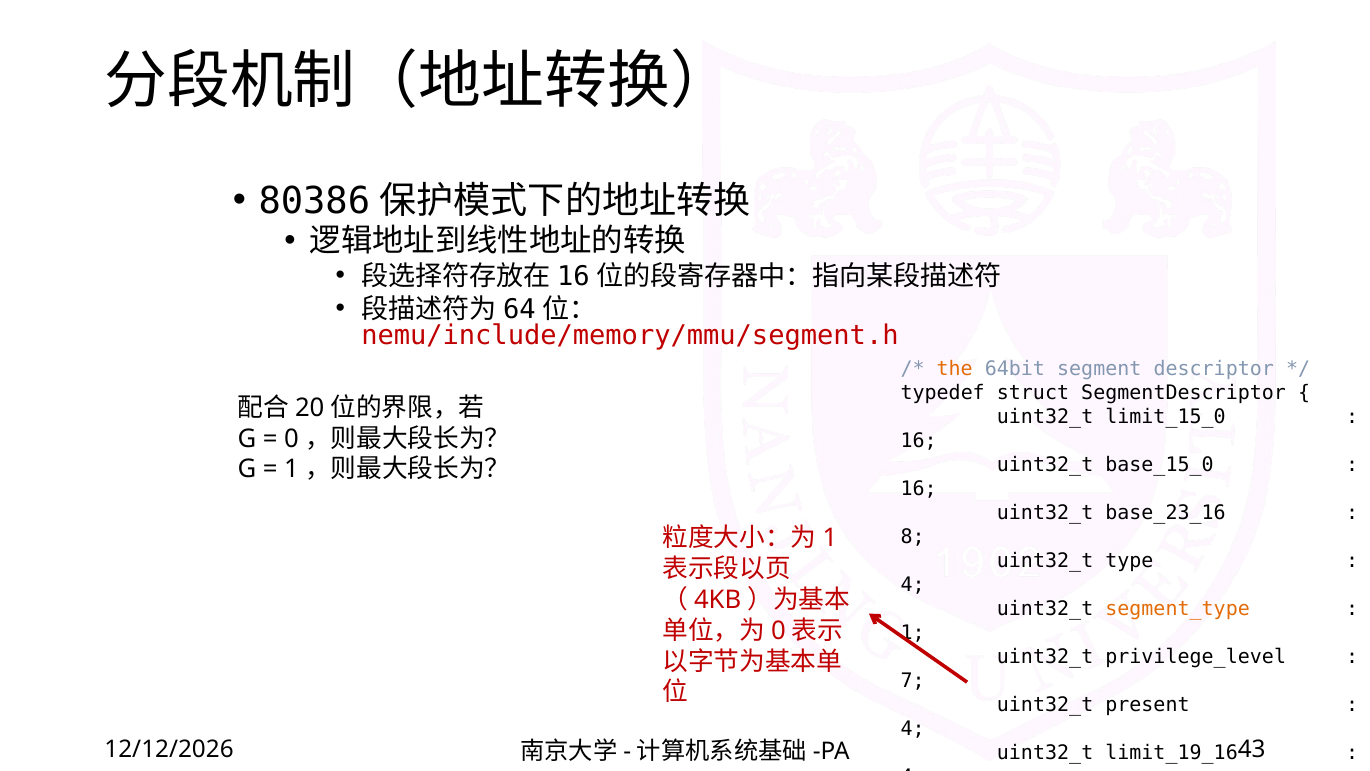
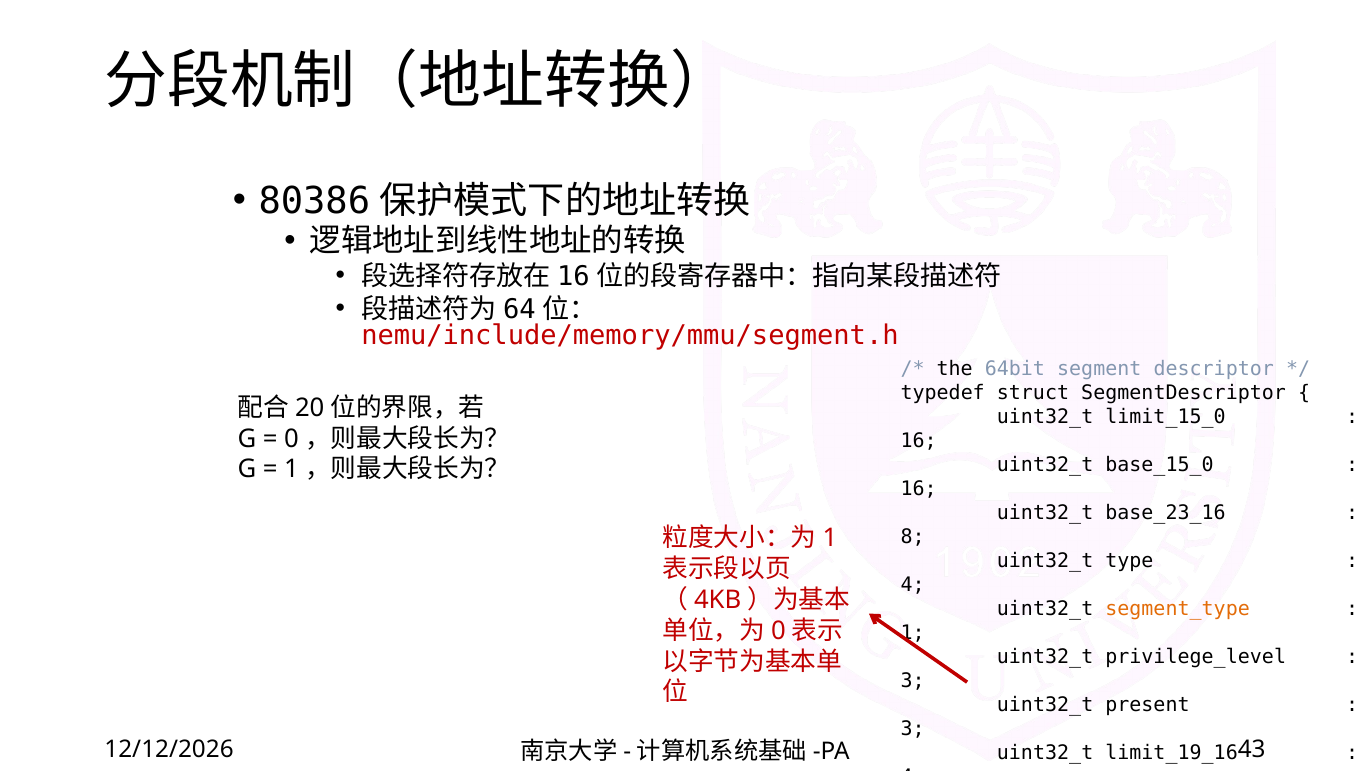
the colour: orange -> black (955, 369)
7: 7 -> 3 (913, 681)
4: 4 -> 3 (913, 729)
